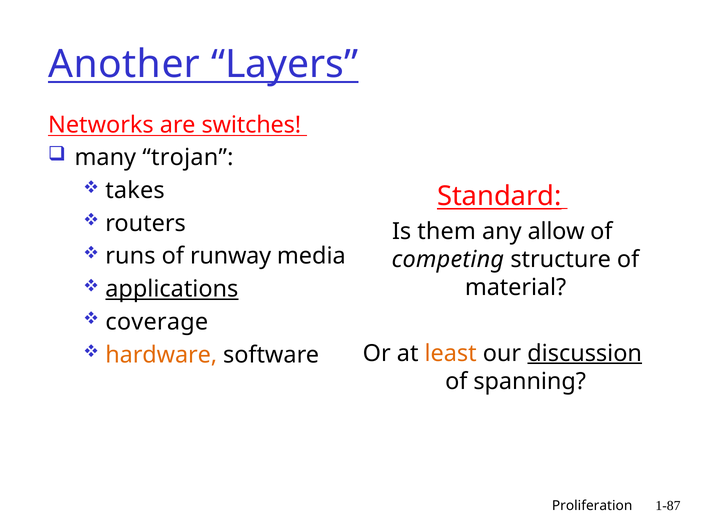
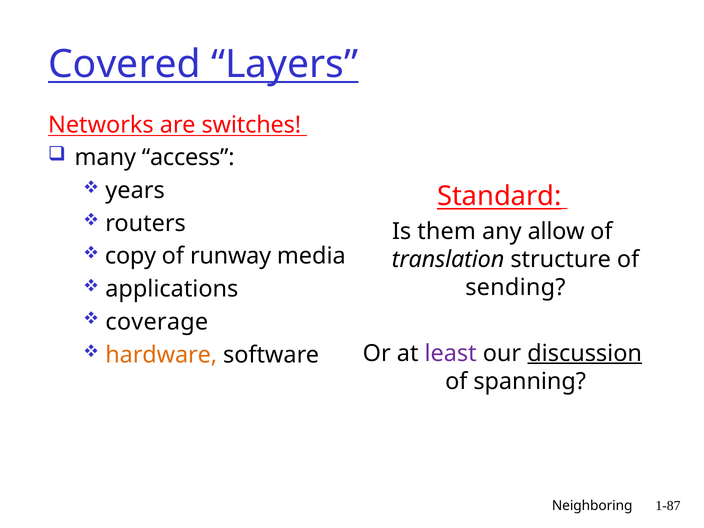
Another: Another -> Covered (124, 64)
trojan: trojan -> access (188, 158)
takes: takes -> years (135, 191)
runs: runs -> copy (131, 256)
competing: competing -> translation (448, 259)
applications underline: present -> none (172, 289)
material: material -> sending (515, 288)
least colour: orange -> purple (451, 353)
Proliferation: Proliferation -> Neighboring (592, 505)
